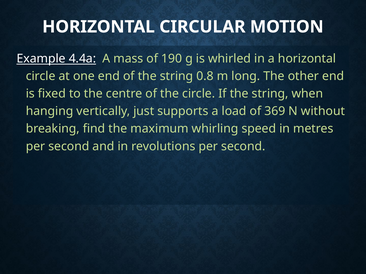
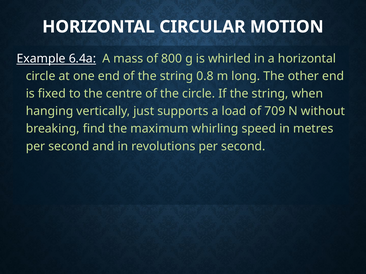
4.4a: 4.4a -> 6.4a (82, 59)
190: 190 -> 800 (172, 59)
369: 369 -> 709 (275, 111)
